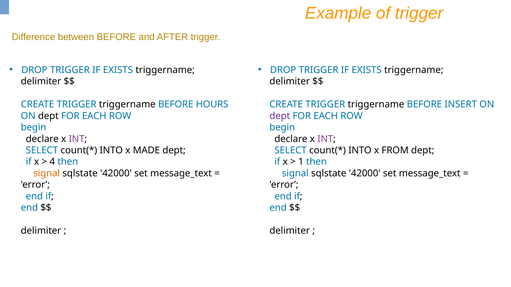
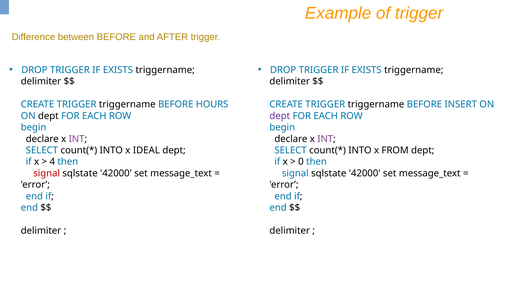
MADE: MADE -> IDEAL (146, 151)
1: 1 -> 0 (301, 162)
signal colour: orange -> red (47, 174)
